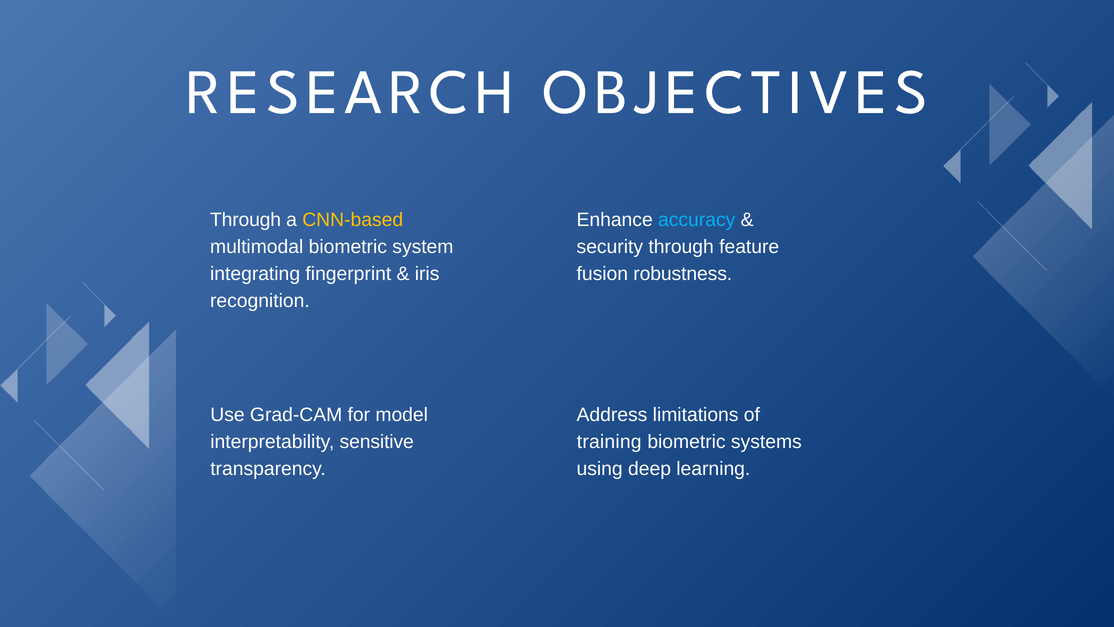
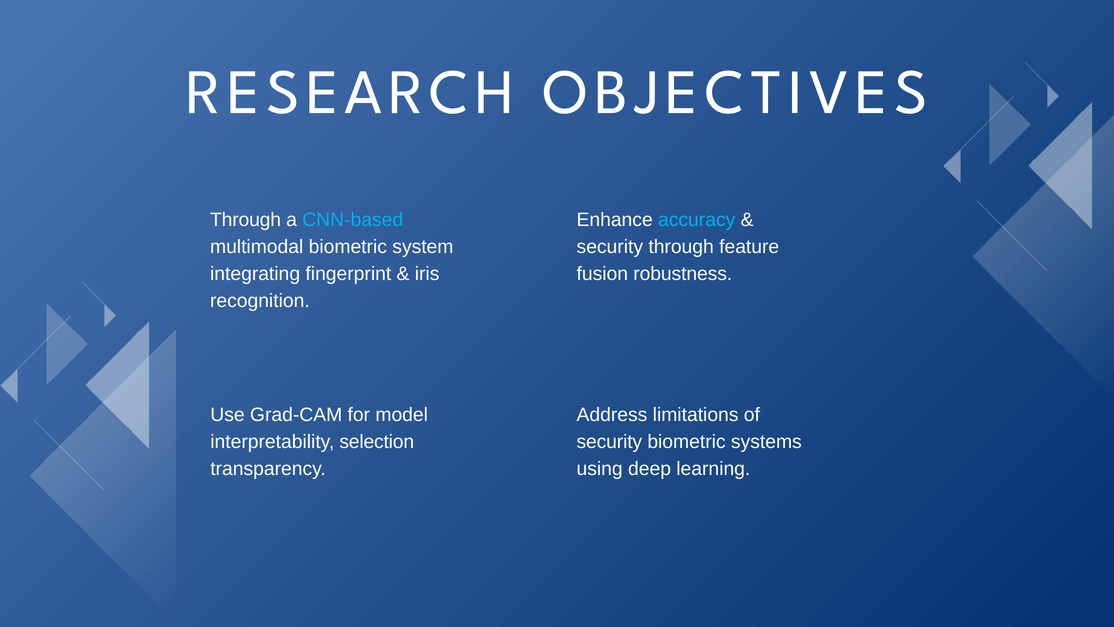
CNN-based colour: yellow -> light blue (353, 220)
sensitive: sensitive -> selection (377, 441)
training: training -> security (609, 441)
